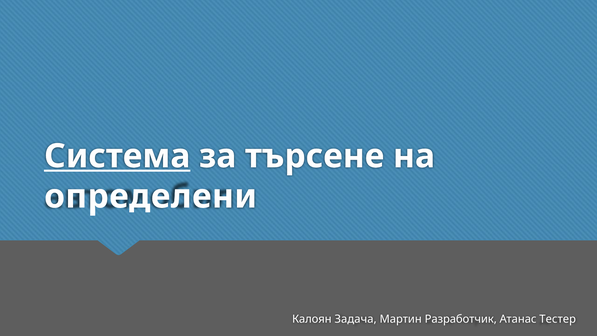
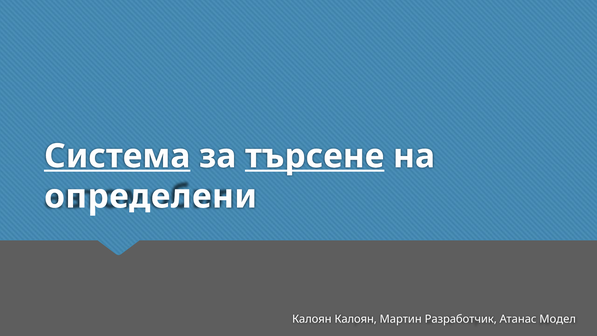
търсене underline: none -> present (315, 156)
Калоян Задача: Задача -> Калоян (356, 319)
Тестер: Тестер -> Модел (558, 319)
